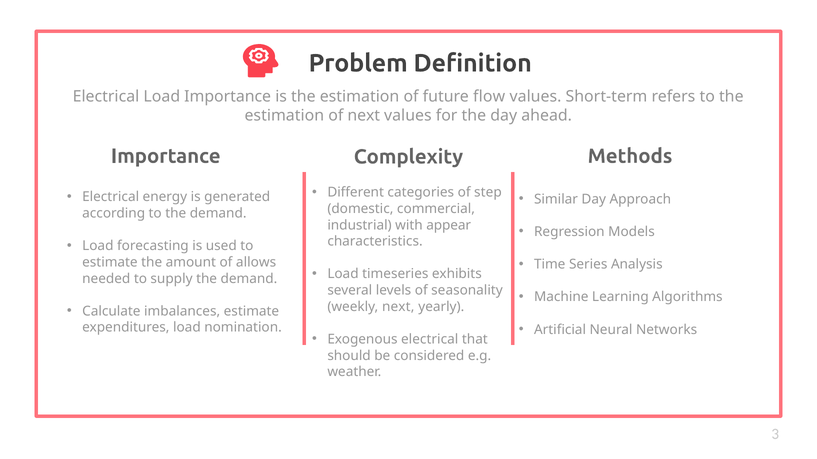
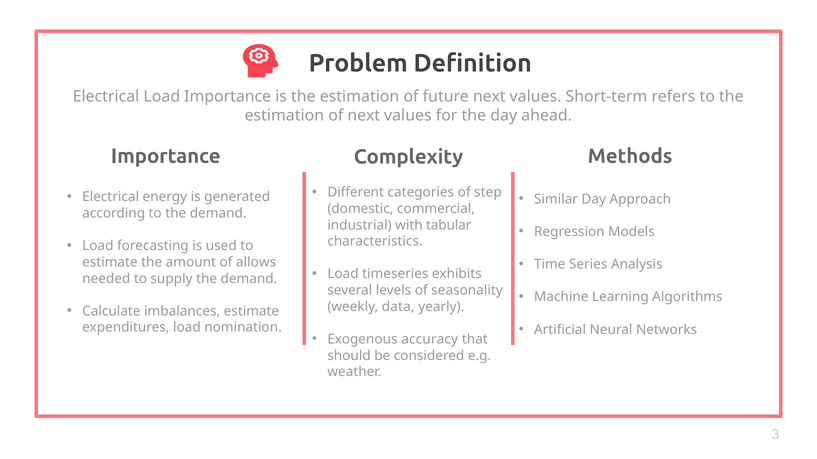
future flow: flow -> next (489, 96)
appear: appear -> tabular (449, 225)
weekly next: next -> data (398, 307)
Exogenous electrical: electrical -> accuracy (430, 340)
